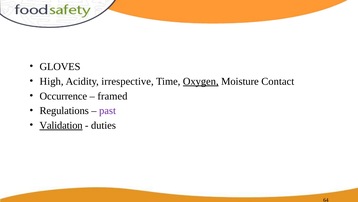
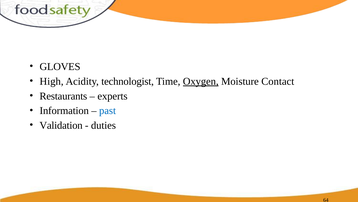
irrespective: irrespective -> technologist (128, 81)
Occurrence: Occurrence -> Restaurants (63, 96)
framed: framed -> experts (112, 96)
Regulations: Regulations -> Information (64, 110)
past colour: purple -> blue (108, 110)
Validation underline: present -> none (61, 125)
